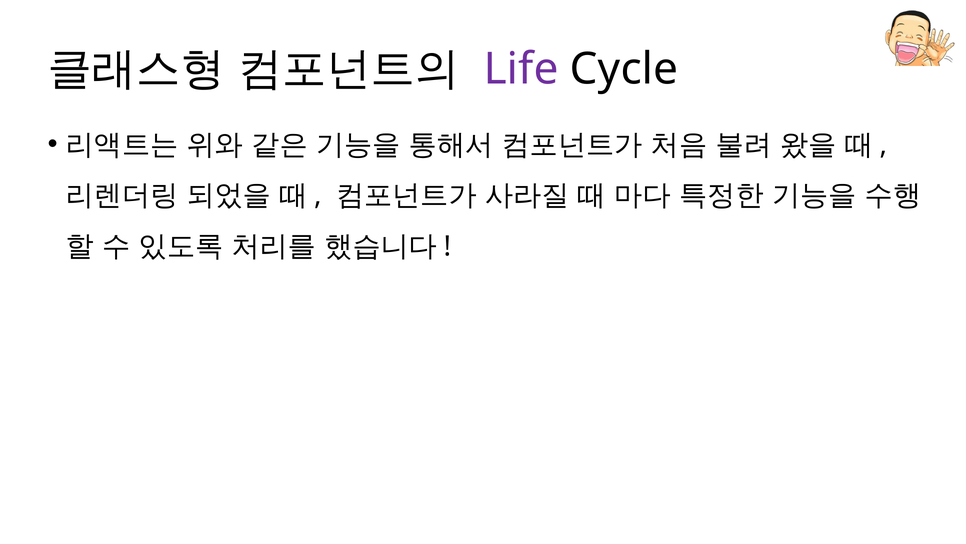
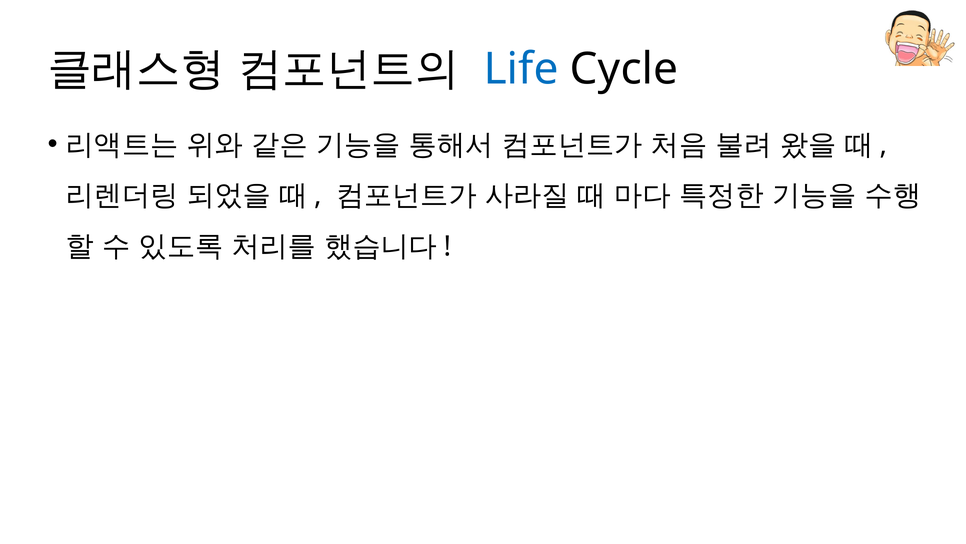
Life colour: purple -> blue (521, 69)
